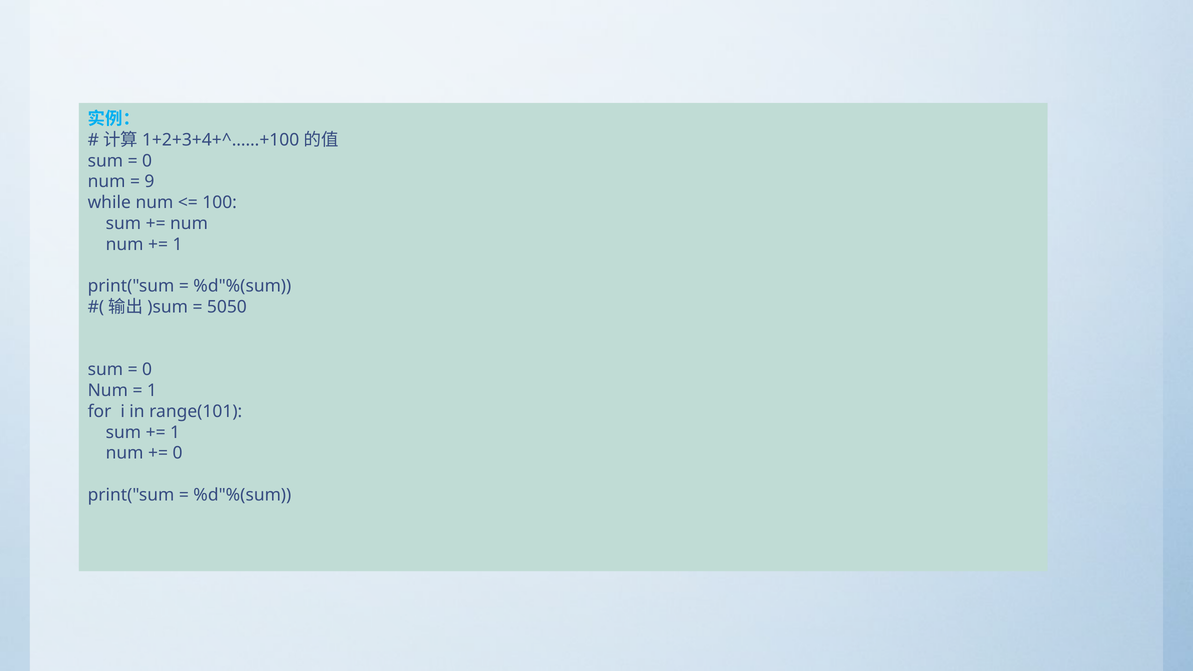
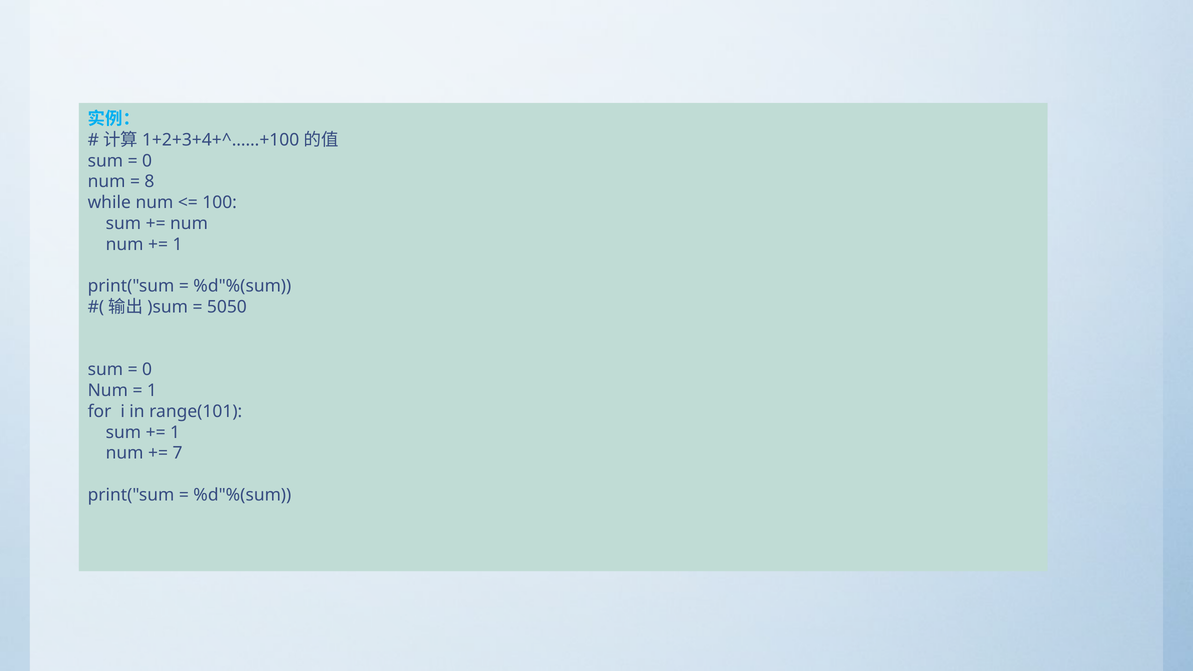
9: 9 -> 8 (149, 182)
0: 0 -> 7 (178, 453)
